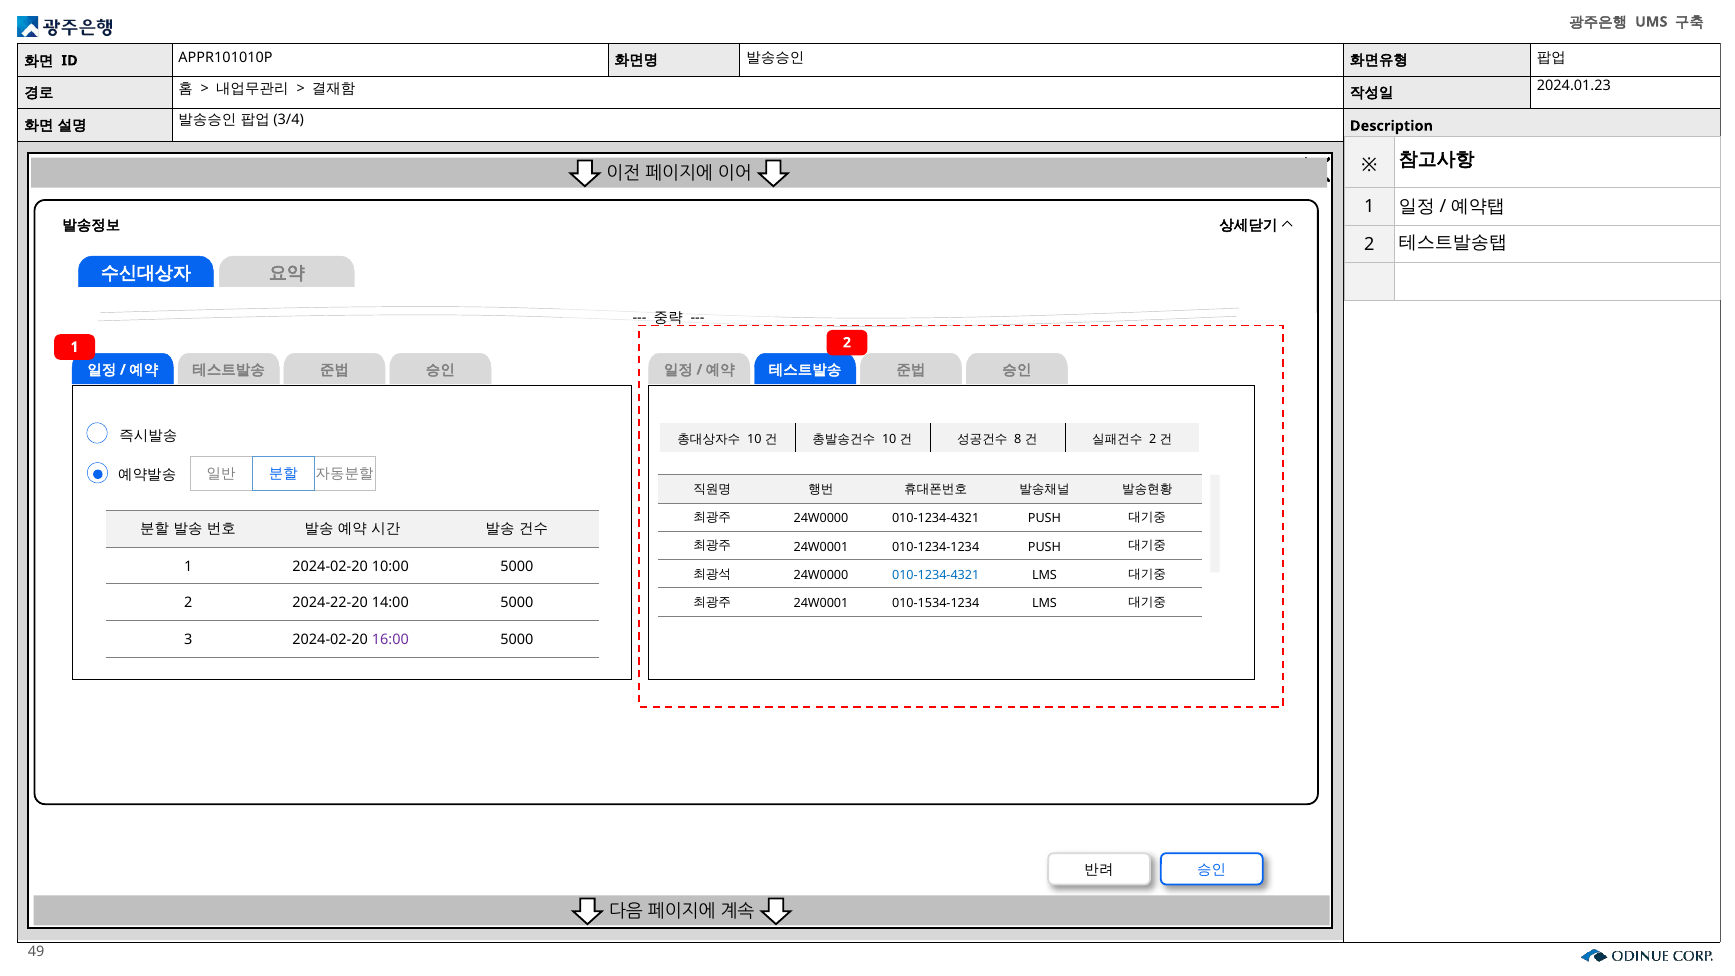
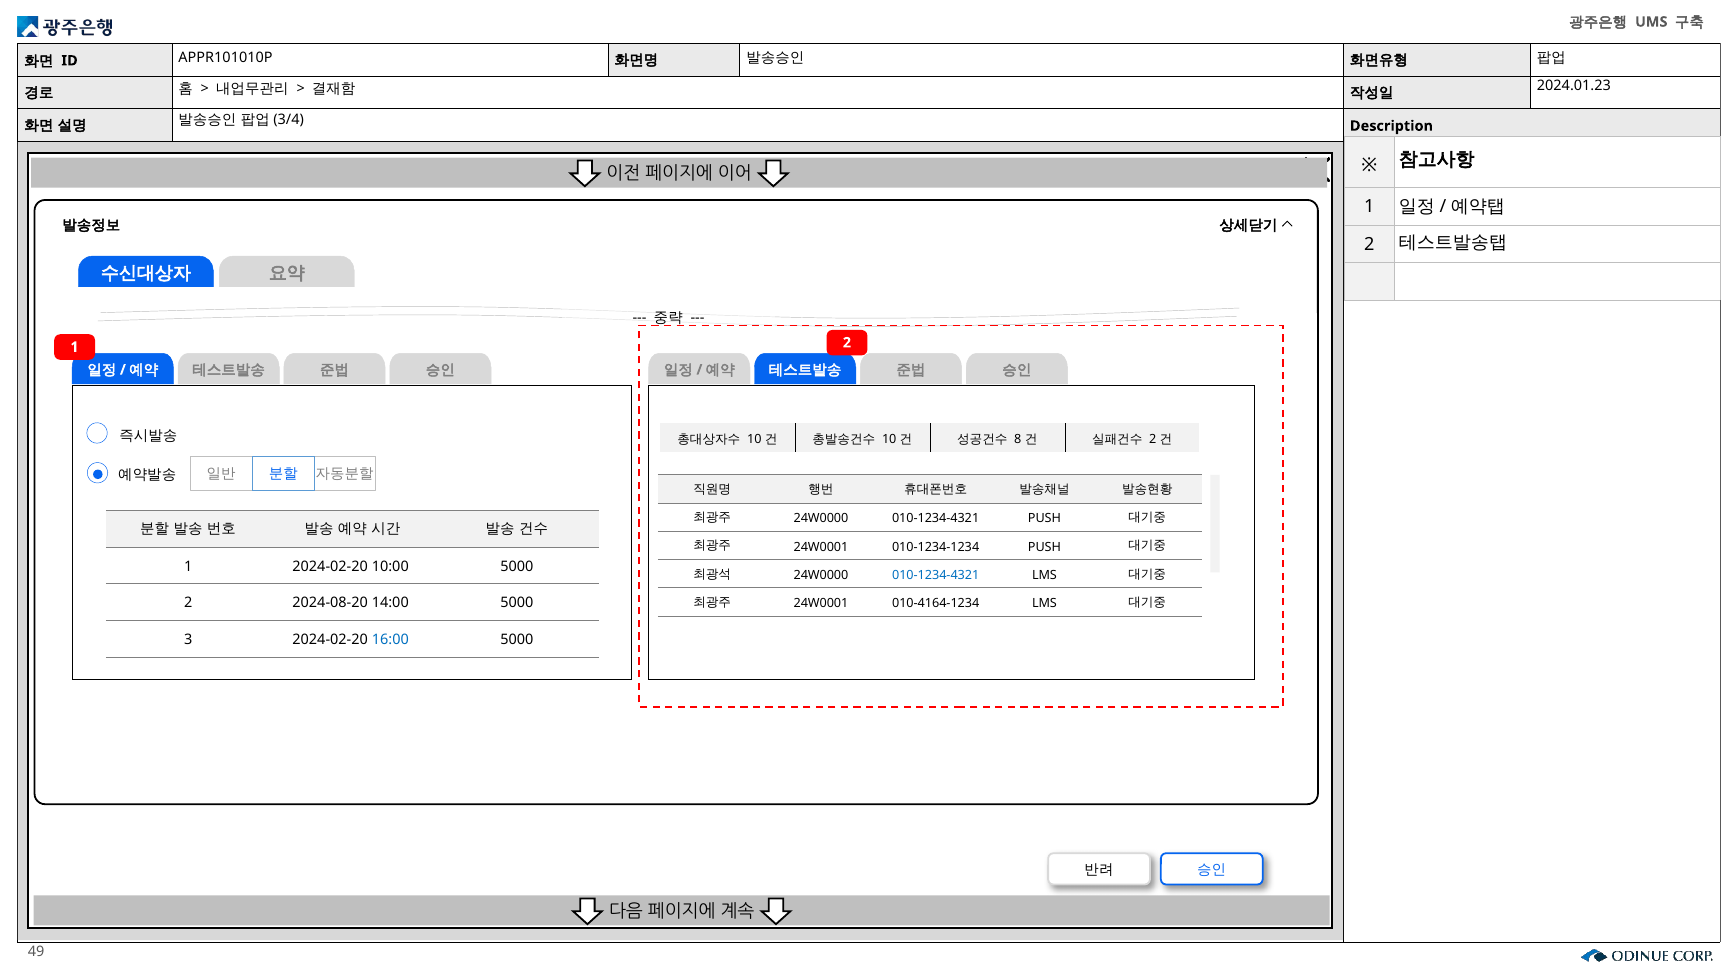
010-1534-1234: 010-1534-1234 -> 010-4164-1234 (936, 603)
2024-22-20: 2024-22-20 -> 2024-08-20 (330, 603)
16:00 colour: purple -> blue (390, 640)
